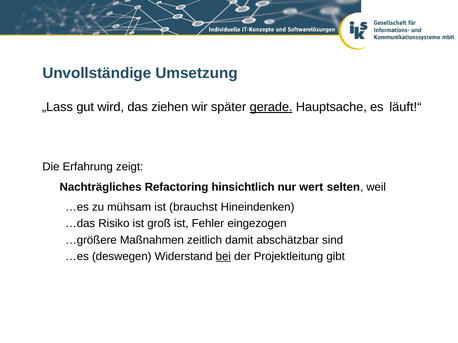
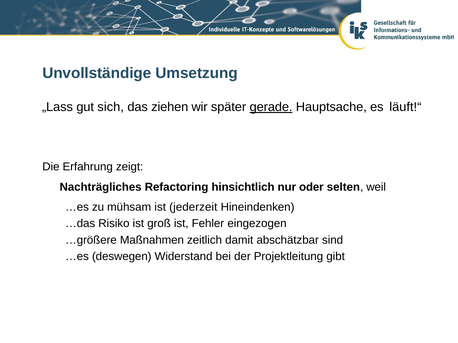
wird: wird -> sich (111, 107)
wert: wert -> oder (311, 187)
brauchst: brauchst -> jederzeit (193, 207)
bei underline: present -> none (223, 257)
